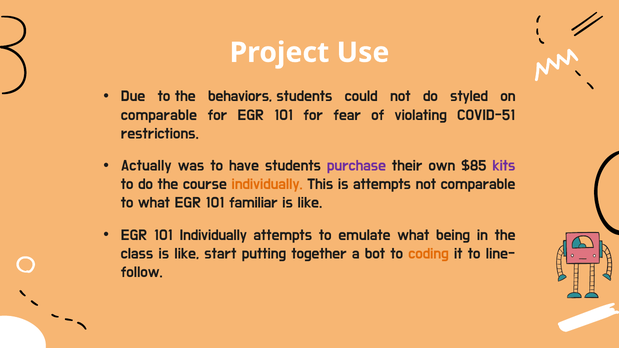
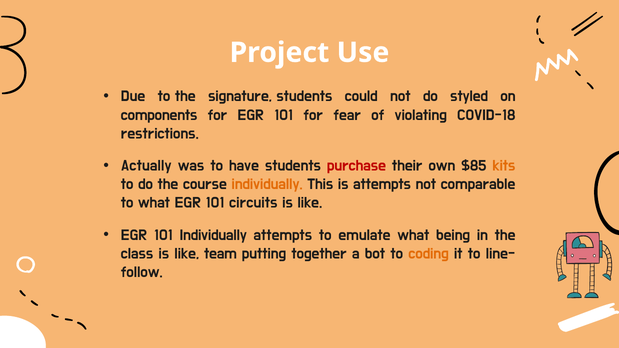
behaviors: behaviors -> signature (240, 96)
comparable: comparable -> components (159, 115)
COVID-51: COVID-51 -> COVID-18 (486, 115)
purchase colour: purple -> red (357, 166)
kits colour: purple -> orange (504, 166)
familiar: familiar -> circuits (253, 203)
start: start -> team (220, 254)
